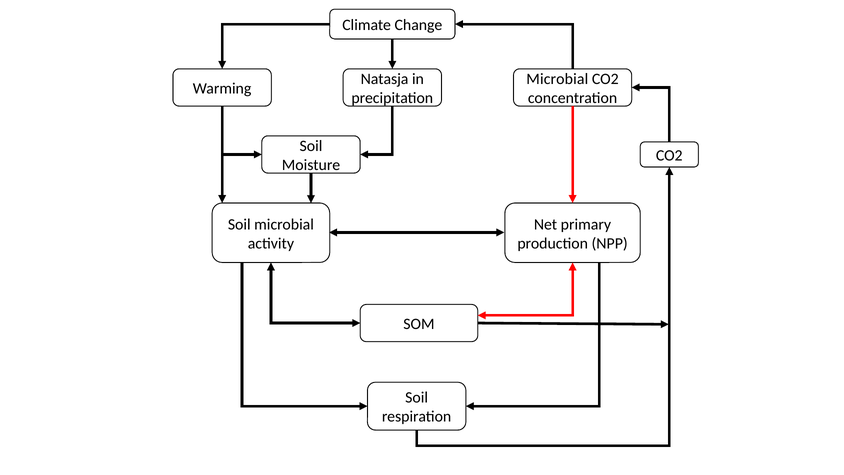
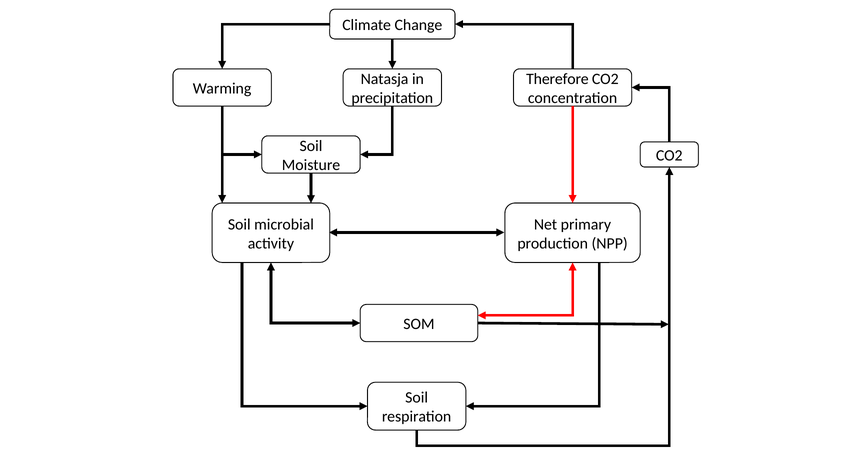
Microbial: Microbial -> Therefore (557, 79)
